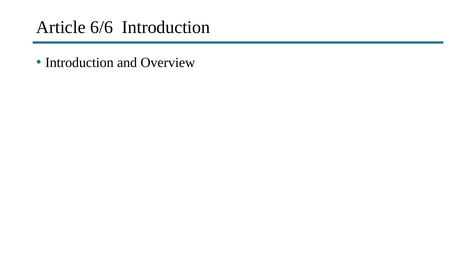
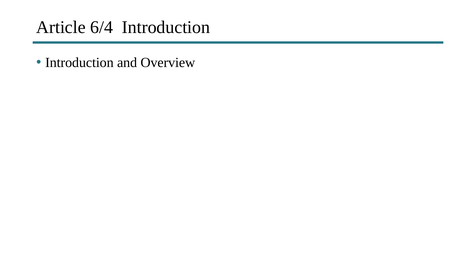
6/6: 6/6 -> 6/4 (102, 27)
